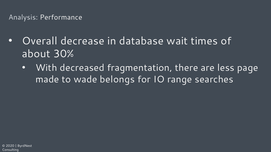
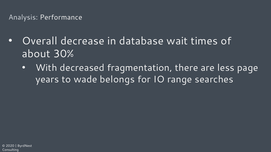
made: made -> years (47, 79)
